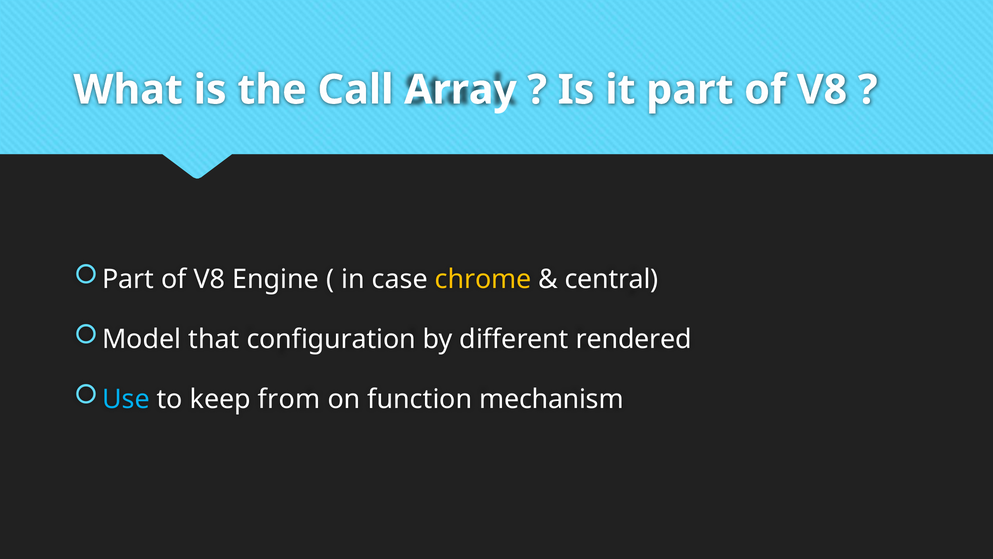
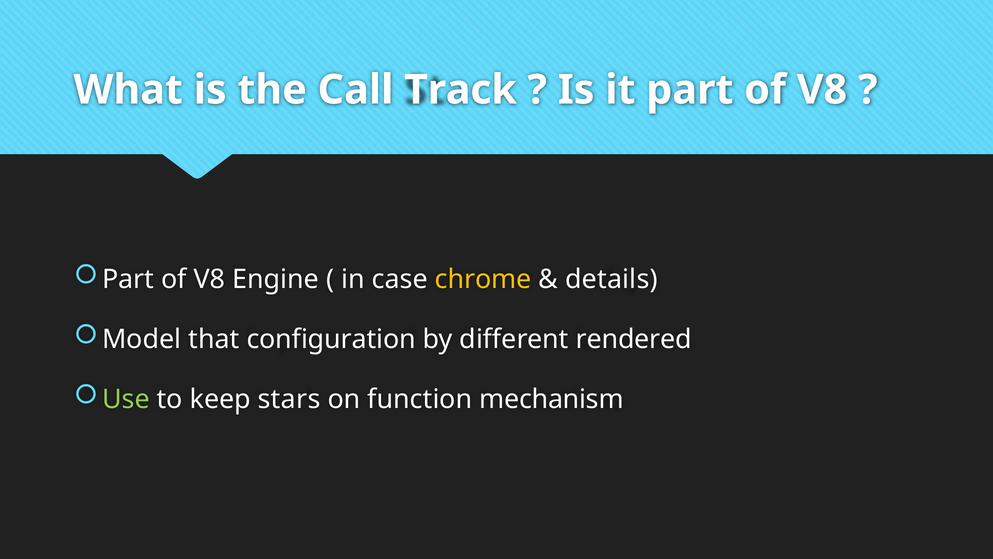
Array: Array -> Track (460, 90)
central: central -> details (611, 279)
Use colour: light blue -> light green (126, 399)
from: from -> stars (289, 399)
